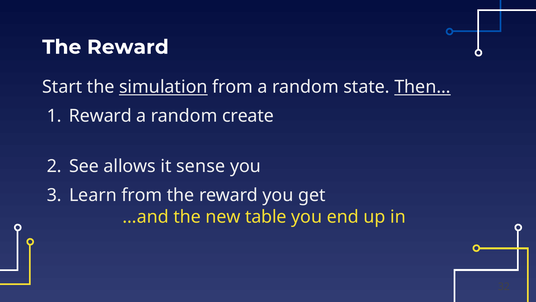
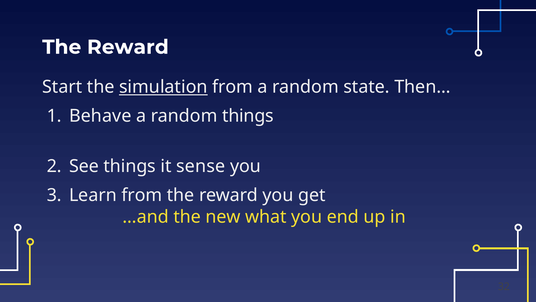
Then… underline: present -> none (422, 87)
Reward: Reward -> Behave (100, 116)
random create: create -> things (248, 116)
See allows: allows -> things (130, 166)
table: table -> what (266, 216)
